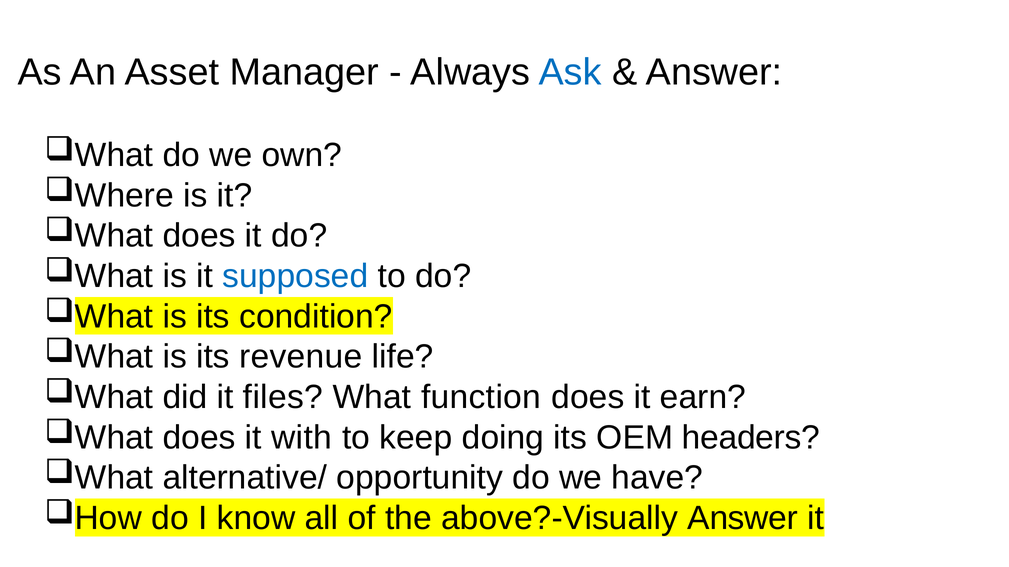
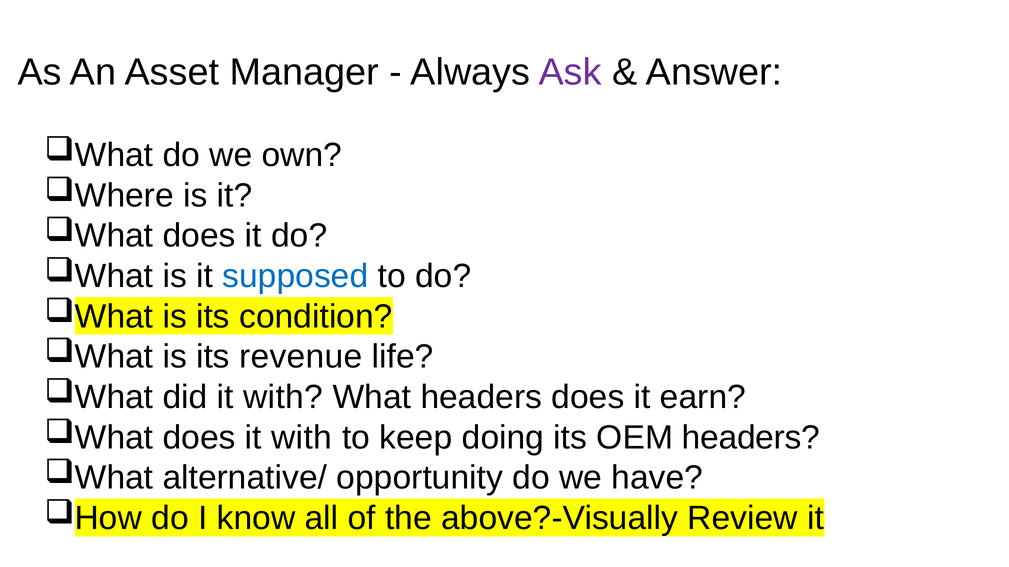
Ask colour: blue -> purple (570, 72)
did it files: files -> with (283, 397)
What function: function -> headers (481, 397)
above?-Visually Answer: Answer -> Review (743, 519)
